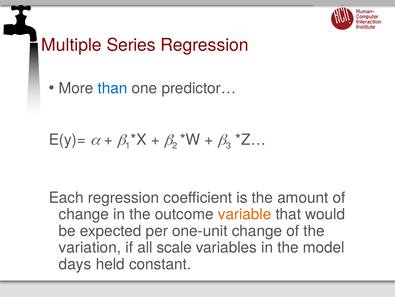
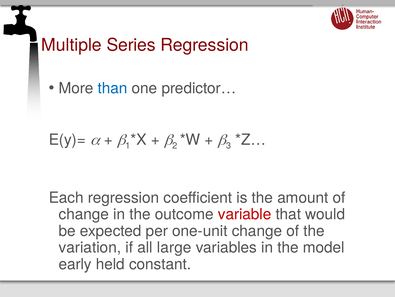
variable colour: orange -> red (245, 214)
scale: scale -> large (174, 247)
days: days -> early (75, 264)
